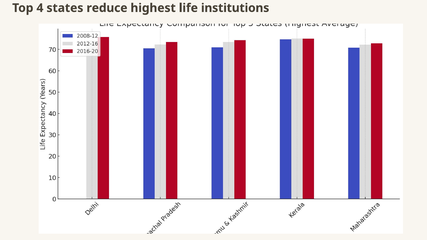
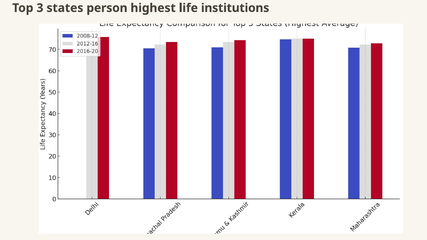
4: 4 -> 3 (40, 8)
reduce: reduce -> person (107, 8)
